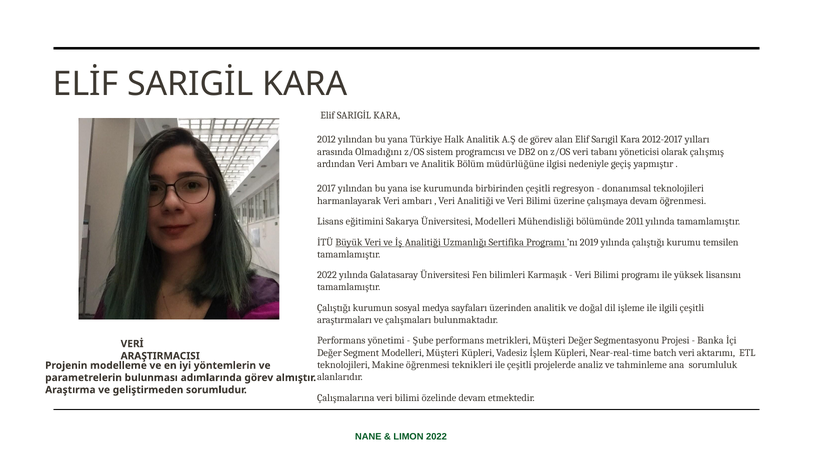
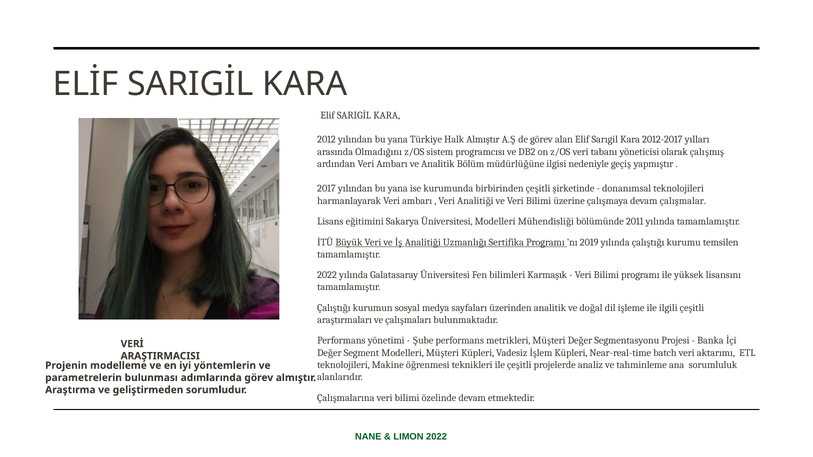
Halk Analitik: Analitik -> Almıştır (483, 140)
regresyon: regresyon -> şirketinde (574, 189)
devam öğrenmesi: öğrenmesi -> çalışmalar (683, 201)
